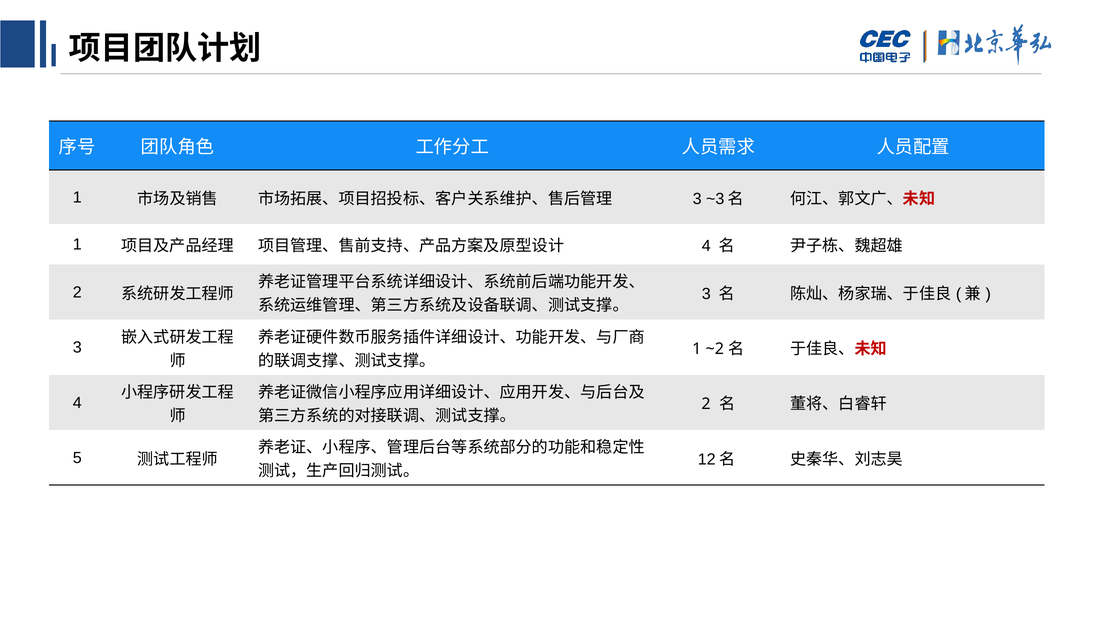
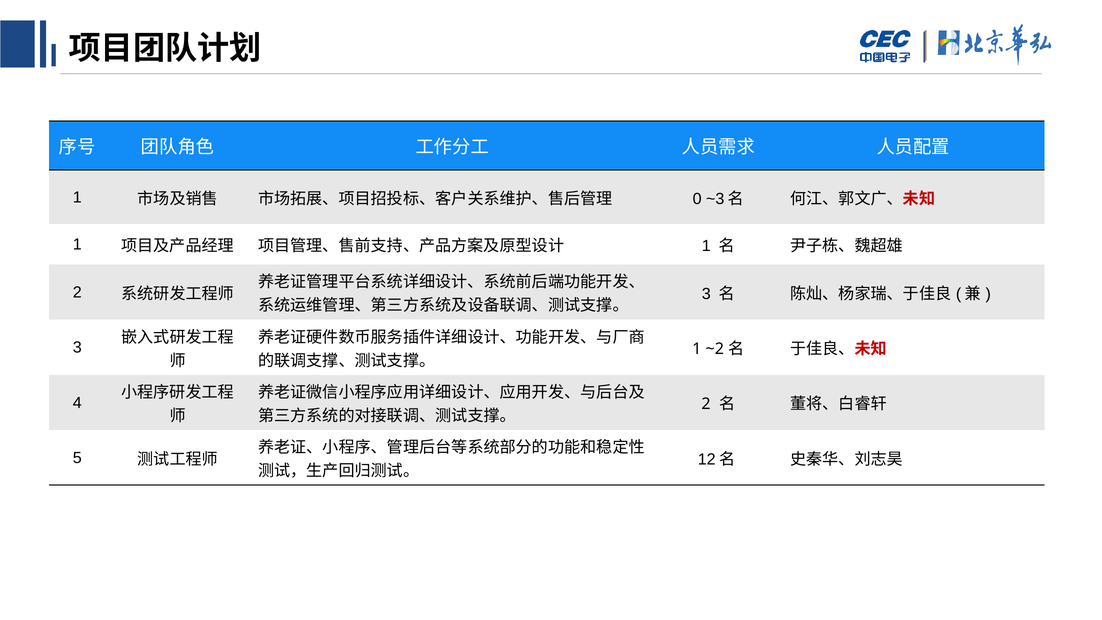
3: 3 -> 0 (697, 199)
4: 4 -> 1 (706, 246)
